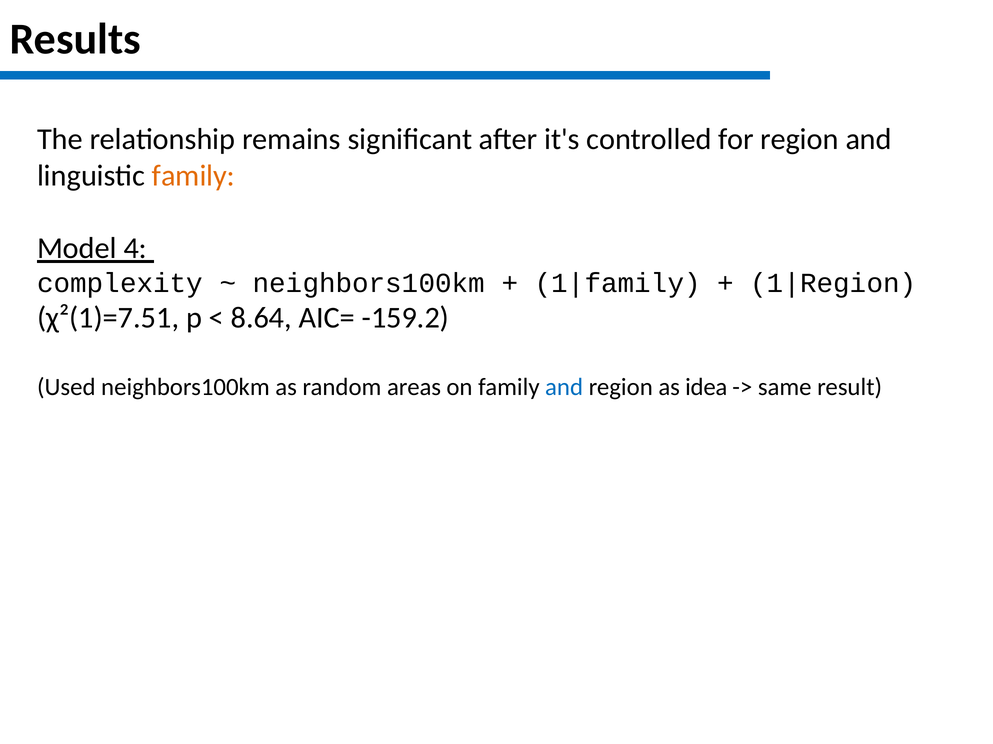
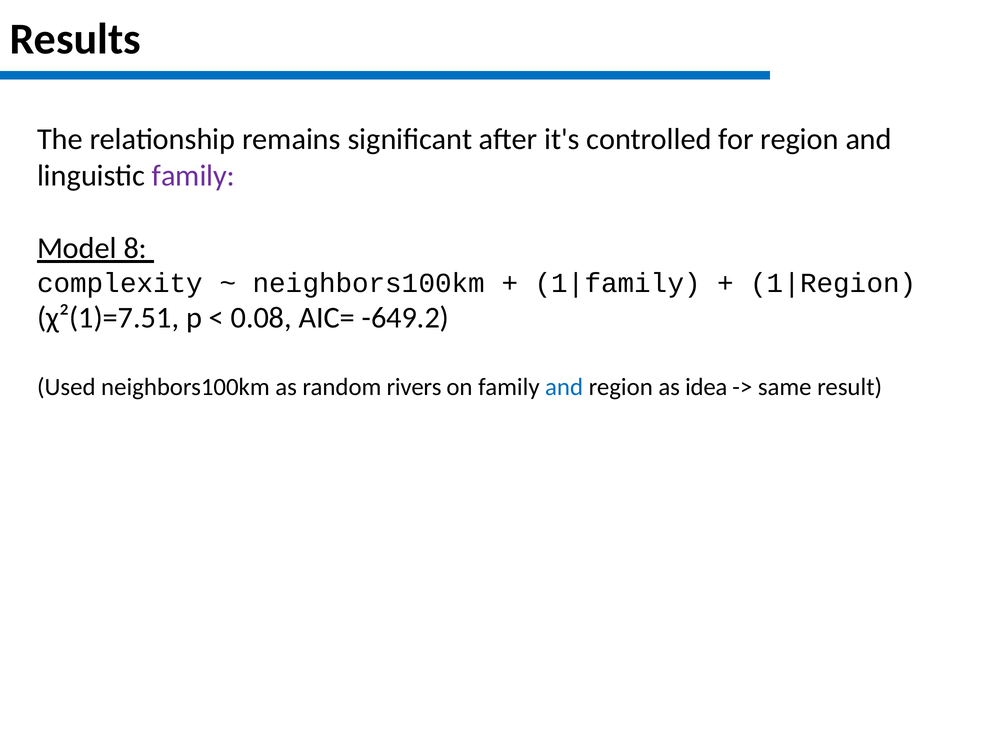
family colour: orange -> purple (193, 176)
4: 4 -> 8 (135, 249)
8.64: 8.64 -> 0.08 (261, 318)
-159.2: -159.2 -> -649.2 (405, 318)
areas: areas -> rivers (414, 387)
